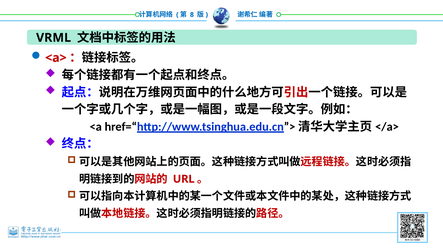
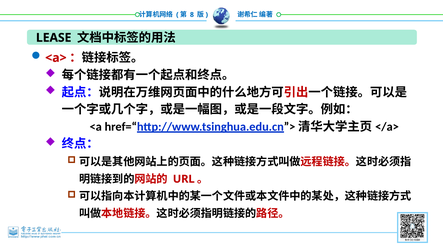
VRML: VRML -> LEASE (54, 38)
